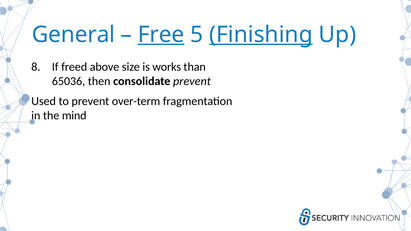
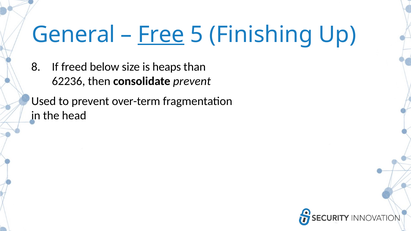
Finishing underline: present -> none (261, 35)
above: above -> below (105, 67)
works: works -> heaps (167, 67)
65036: 65036 -> 62236 (69, 81)
mind: mind -> head (74, 116)
